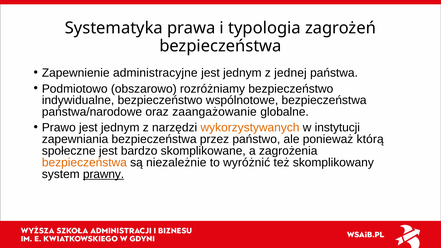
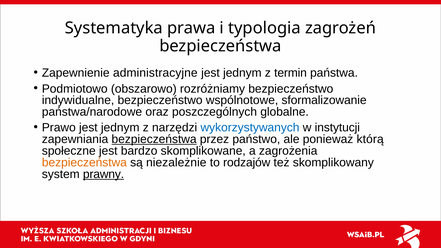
jednej: jednej -> termin (291, 73)
wspólnotowe bezpieczeństwa: bezpieczeństwa -> sformalizowanie (324, 100)
zaangażowanie: zaangażowanie -> poszczególnych (215, 112)
wykorzystywanych colour: orange -> blue (250, 128)
bezpieczeństwa underline: none -> present (154, 139)
wyróżnić: wyróżnić -> rodzajów (247, 163)
